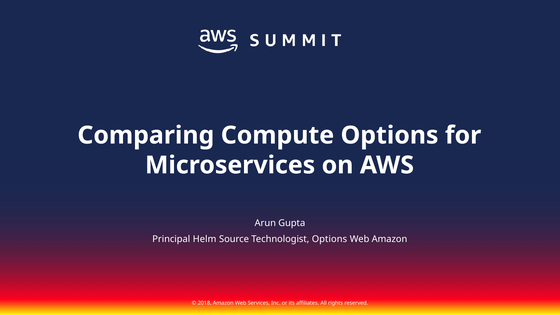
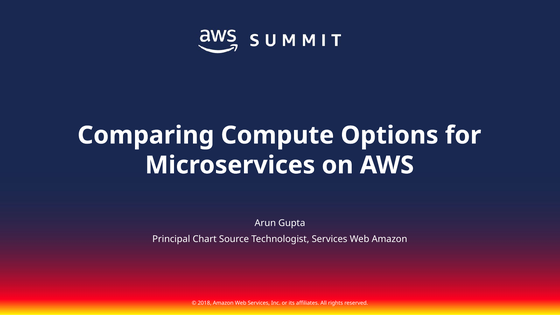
Helm: Helm -> Chart (205, 239)
Technologist Options: Options -> Services (330, 239)
